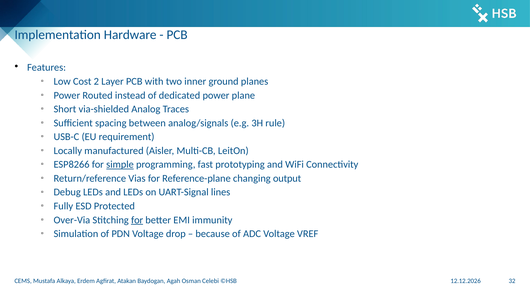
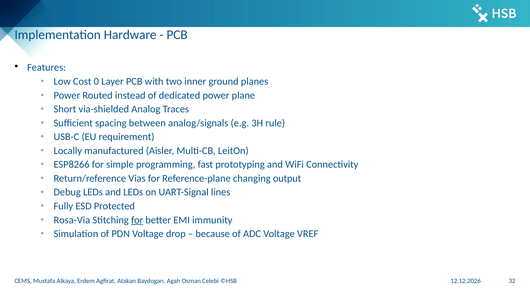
2: 2 -> 0 (96, 81)
simple underline: present -> none (120, 165)
Over-Via: Over-Via -> Rosa-Via (72, 220)
